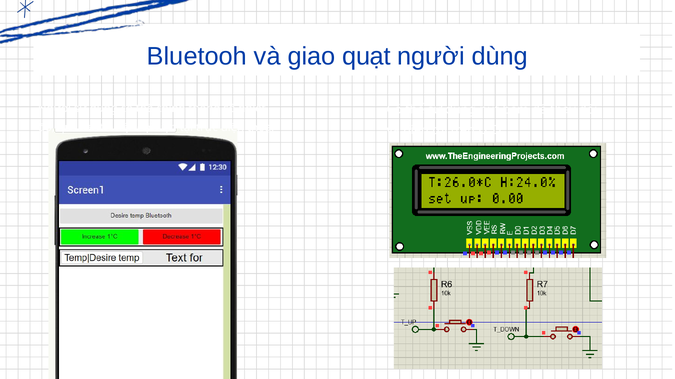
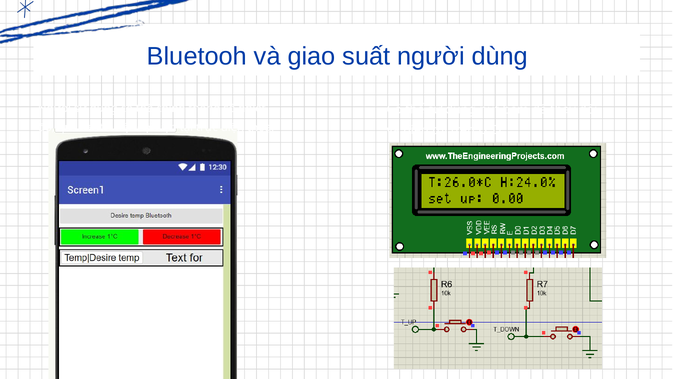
quạt: quạt -> suất (366, 56)
